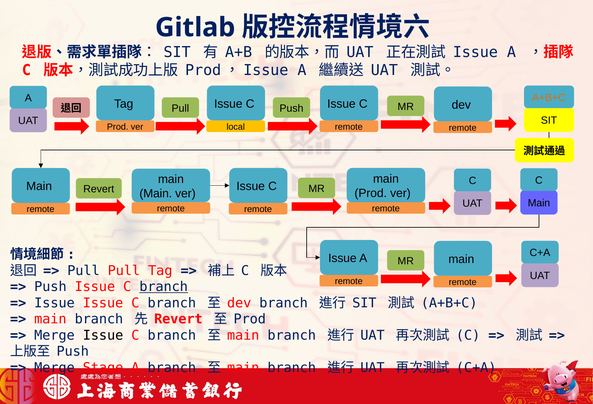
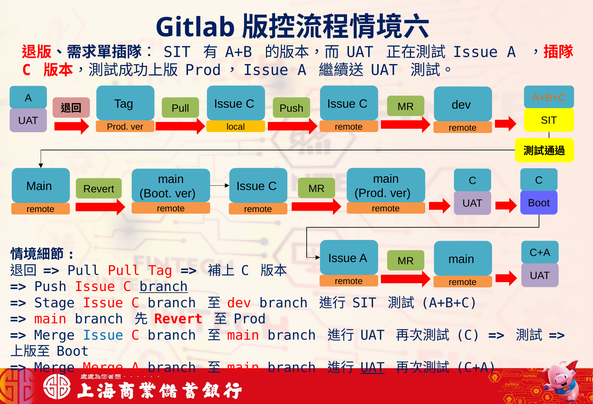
Main: Main -> Boot (156, 193)
Main: Main -> Boot (539, 203)
Issue: Issue -> Stage (54, 303)
Issue colour: black -> blue (103, 335)
Push: Push -> Boot (73, 351)
Merge Stage: Stage -> Merge (103, 367)
UAT underline: none -> present (373, 367)
